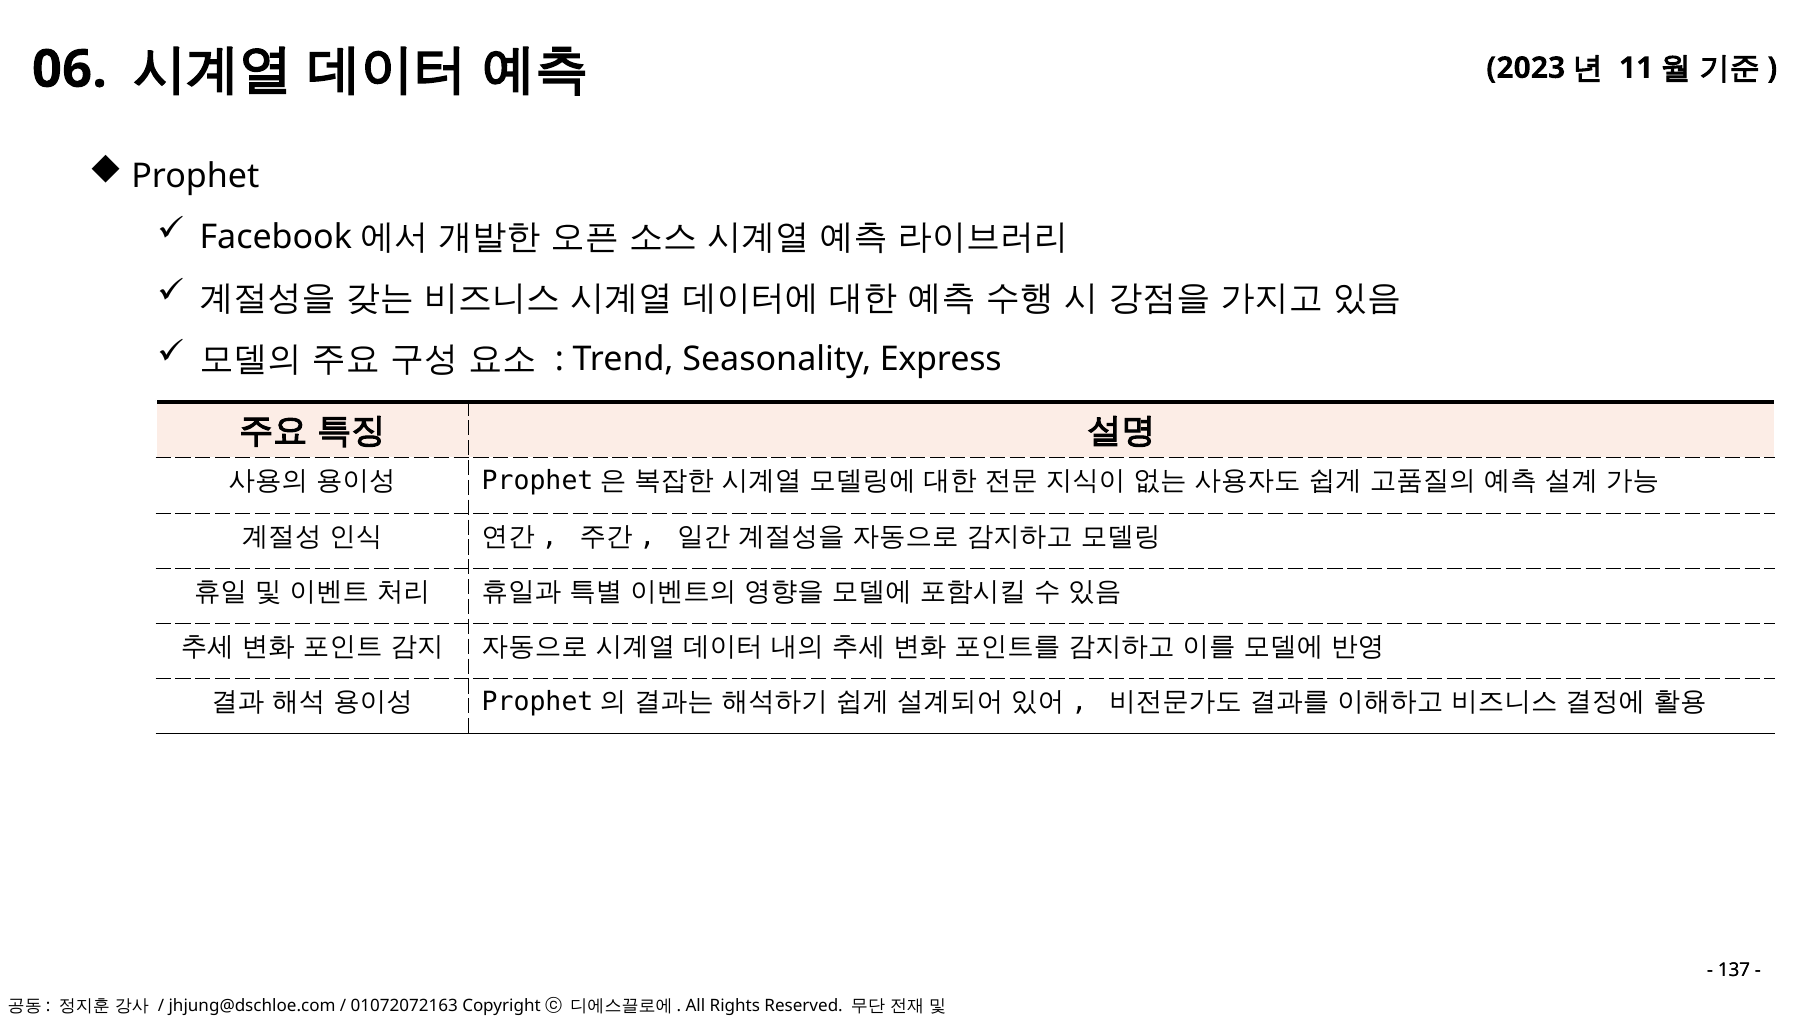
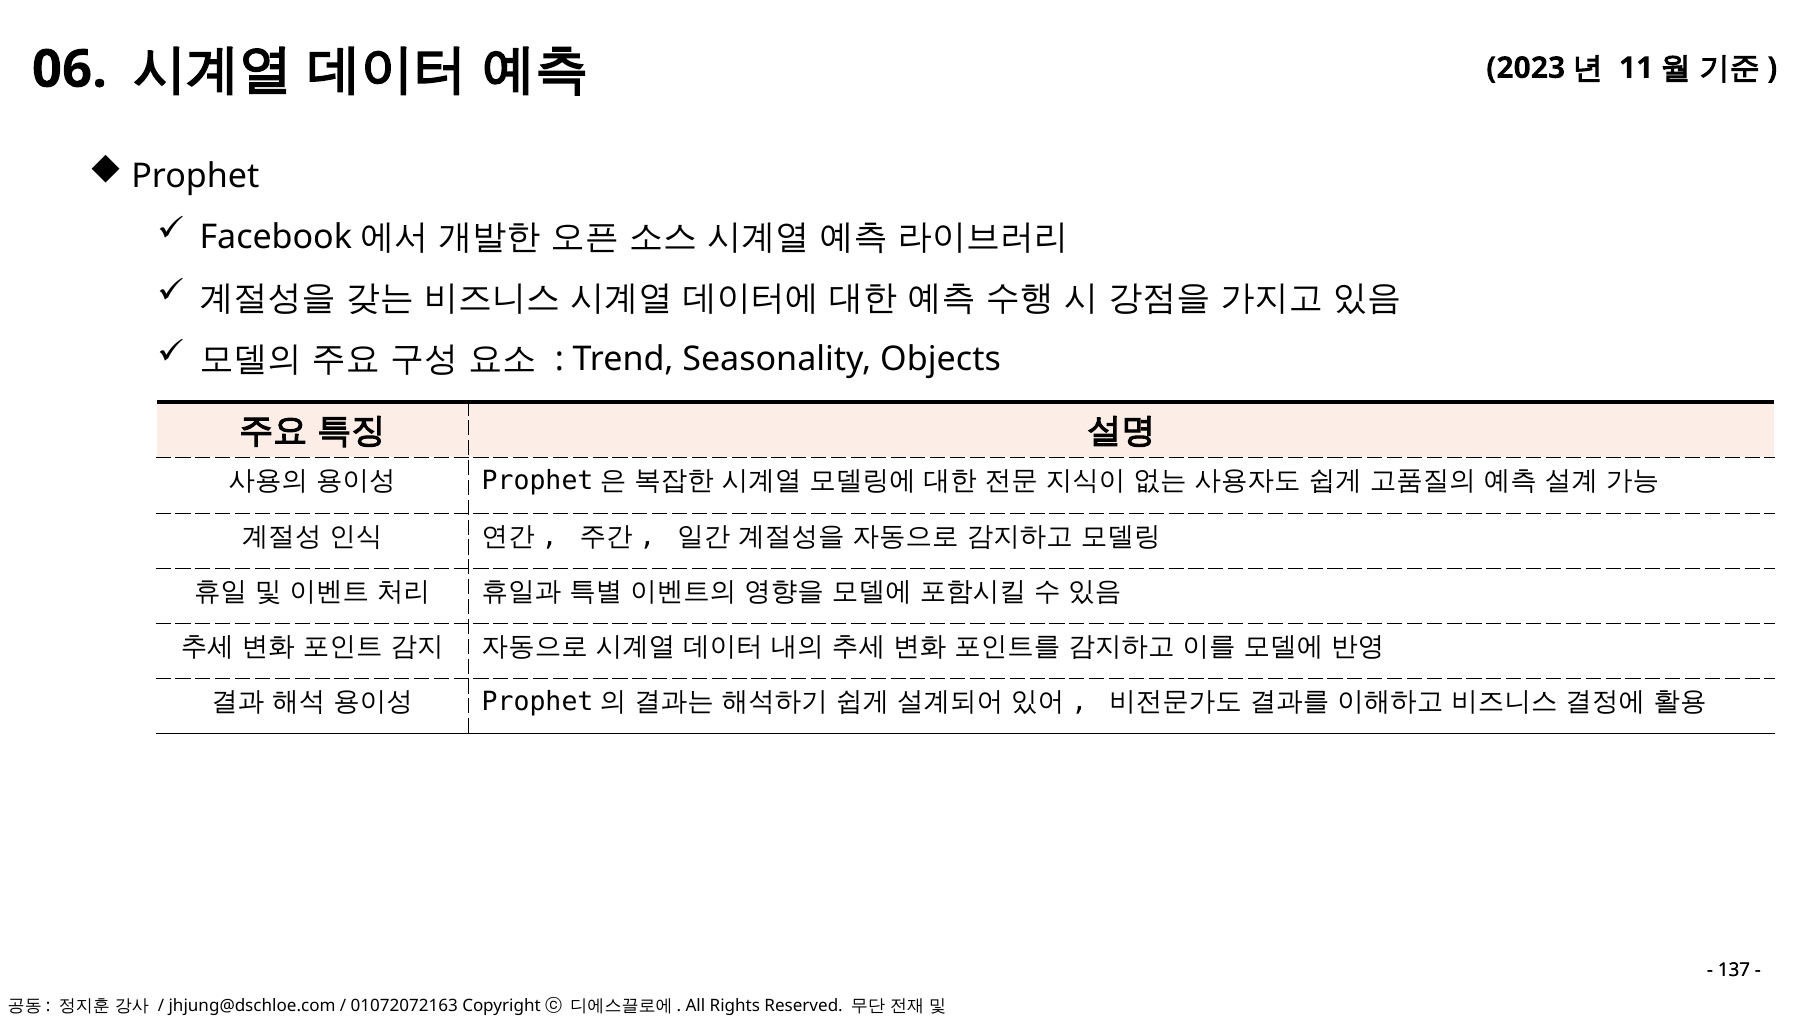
Express: Express -> Objects (941, 360)
